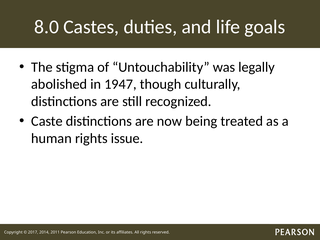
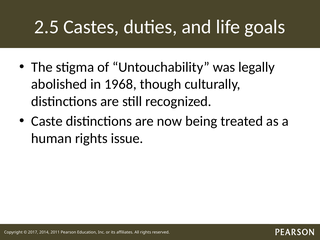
8.0: 8.0 -> 2.5 (47, 27)
1947: 1947 -> 1968 (120, 84)
